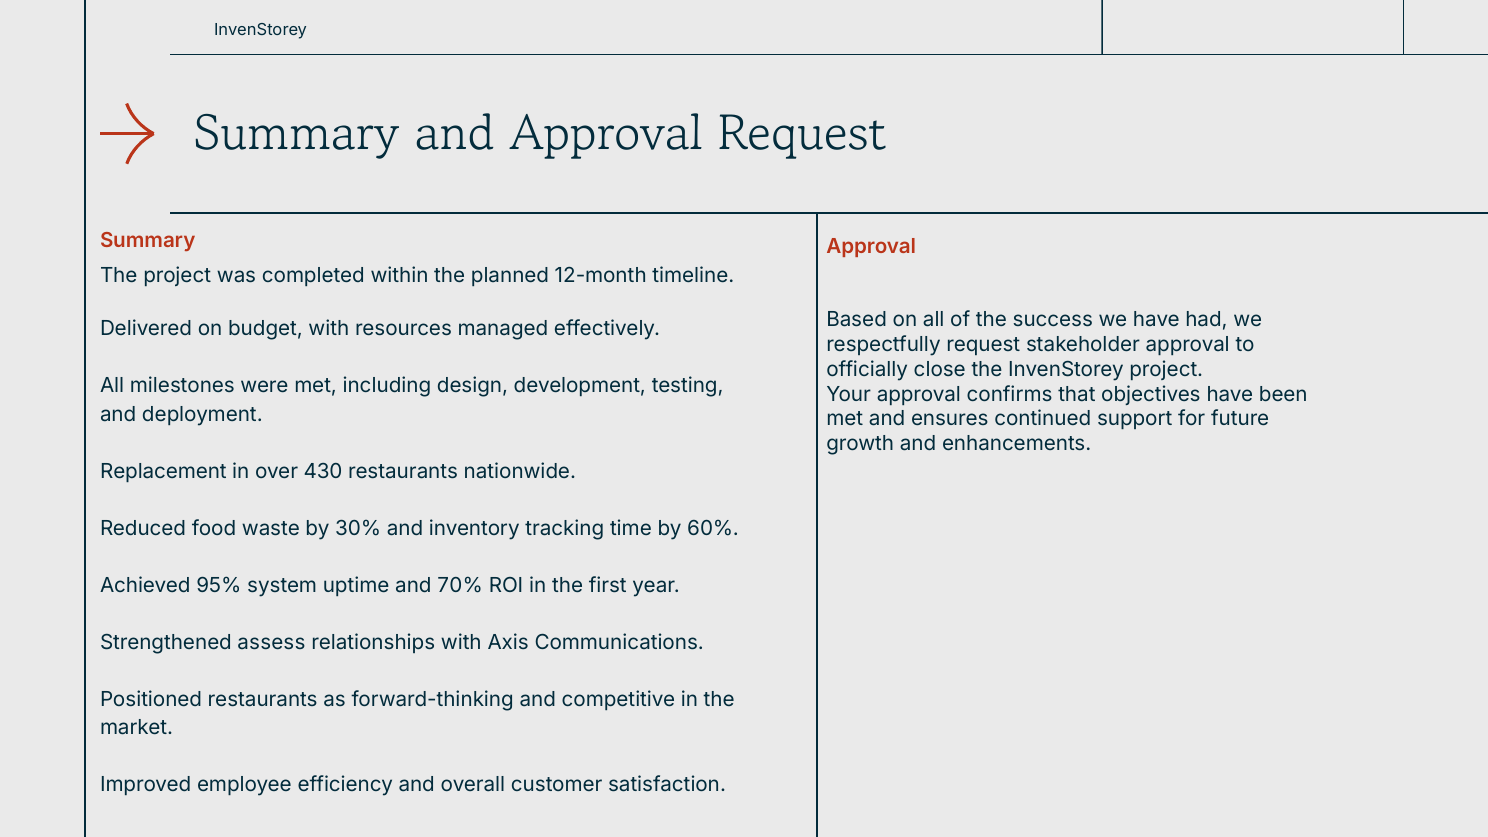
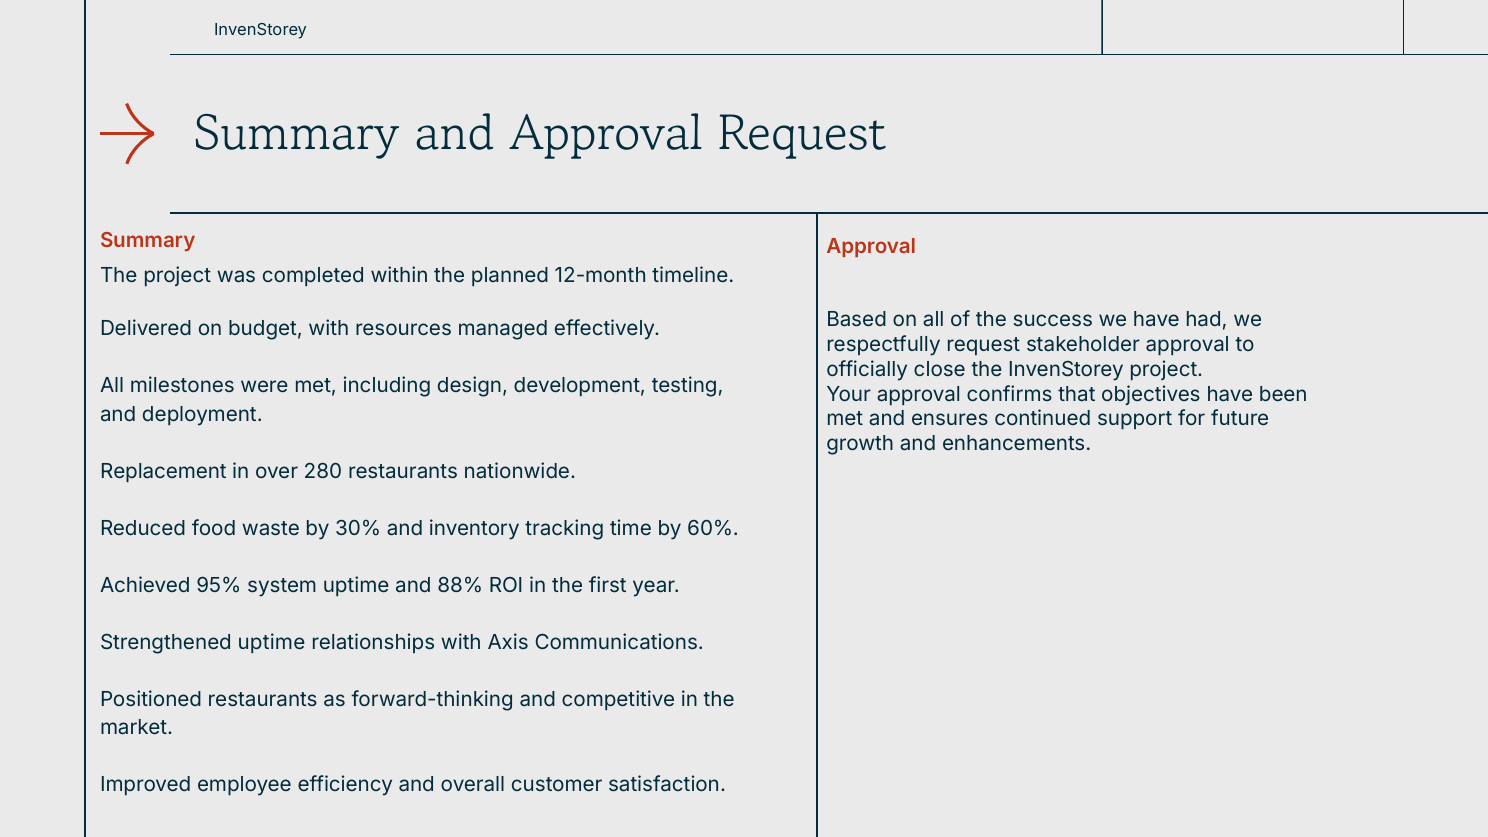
430: 430 -> 280 (323, 471)
70%: 70% -> 88% (460, 585)
Strengthened assess: assess -> uptime (271, 642)
